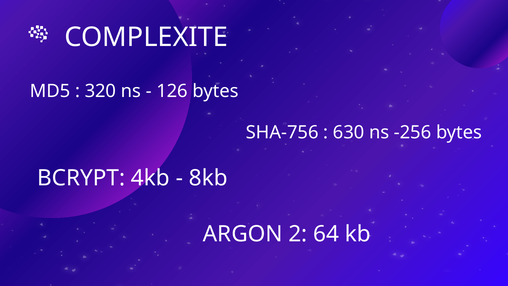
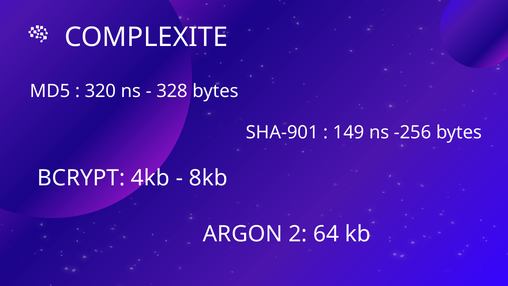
126: 126 -> 328 (172, 91)
SHA-756: SHA-756 -> SHA-901 (282, 132)
630: 630 -> 149 (349, 132)
